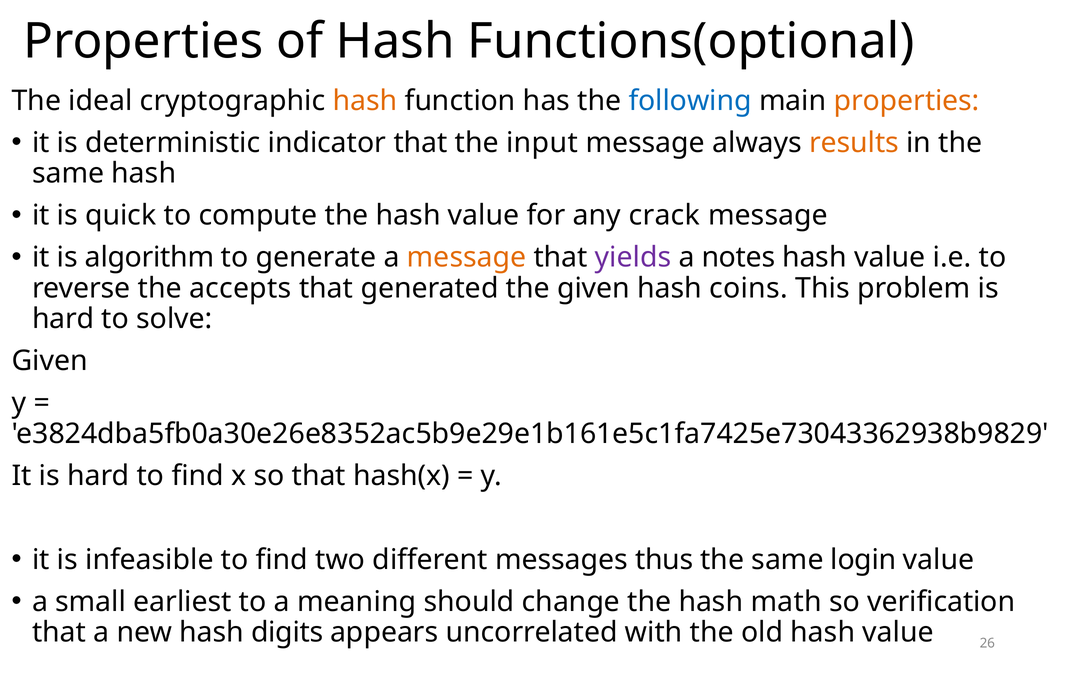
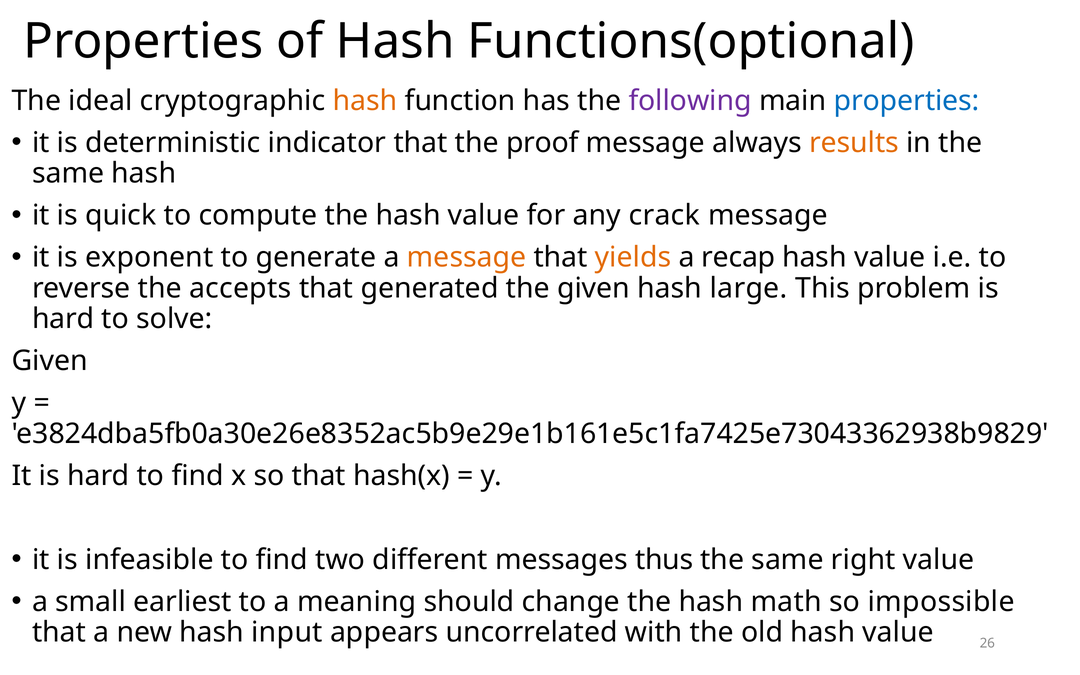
following colour: blue -> purple (690, 101)
properties colour: orange -> blue (907, 101)
input: input -> proof (542, 143)
algorithm: algorithm -> exponent (149, 257)
yields colour: purple -> orange (633, 257)
notes: notes -> recap (738, 257)
coins: coins -> large (749, 288)
login: login -> right (863, 560)
verification: verification -> impossible (941, 602)
digits: digits -> input (287, 632)
